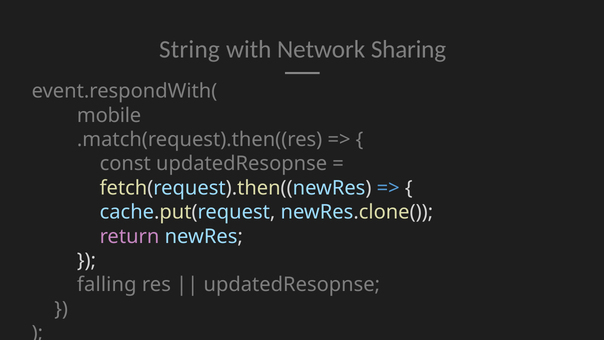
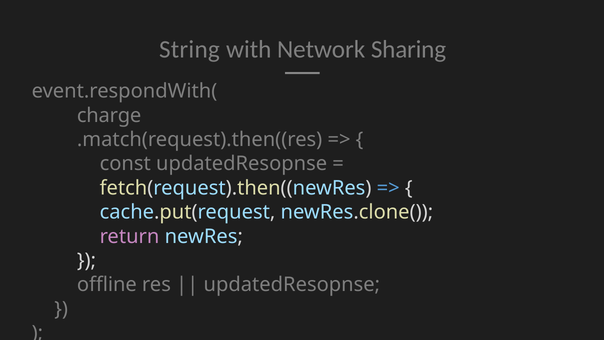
mobile: mobile -> charge (109, 115)
falling: falling -> offline (107, 285)
